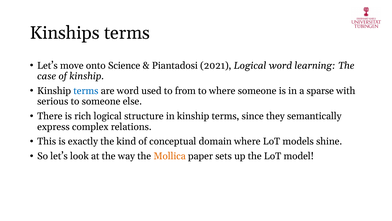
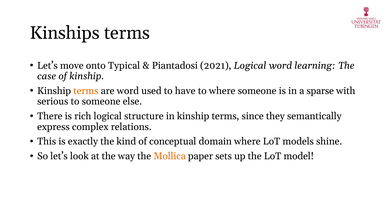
Science: Science -> Typical (124, 65)
terms colour: blue -> orange (86, 91)
from: from -> have (185, 91)
